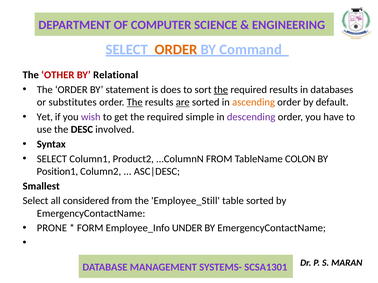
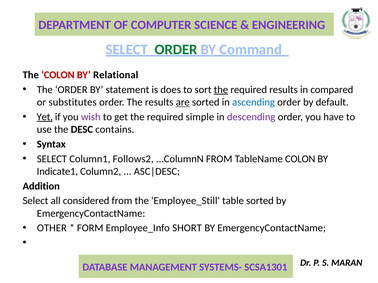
ORDER colour: orange -> green (176, 49)
The OTHER: OTHER -> COLON (58, 75)
databases: databases -> compared (332, 90)
The underline: present -> none (135, 102)
ascending colour: orange -> blue (254, 102)
Yet underline: none -> present (45, 117)
involved: involved -> contains (115, 130)
Product2: Product2 -> Follows2 (133, 159)
Position1: Position1 -> Indicate1 (57, 172)
Smallest: Smallest -> Addition (41, 186)
PRONE: PRONE -> OTHER (52, 228)
UNDER: UNDER -> SHORT (187, 228)
